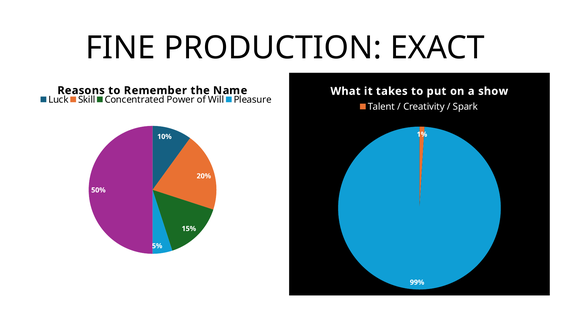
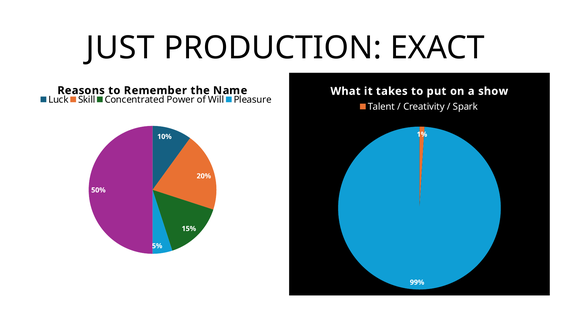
FINE: FINE -> JUST (120, 48)
